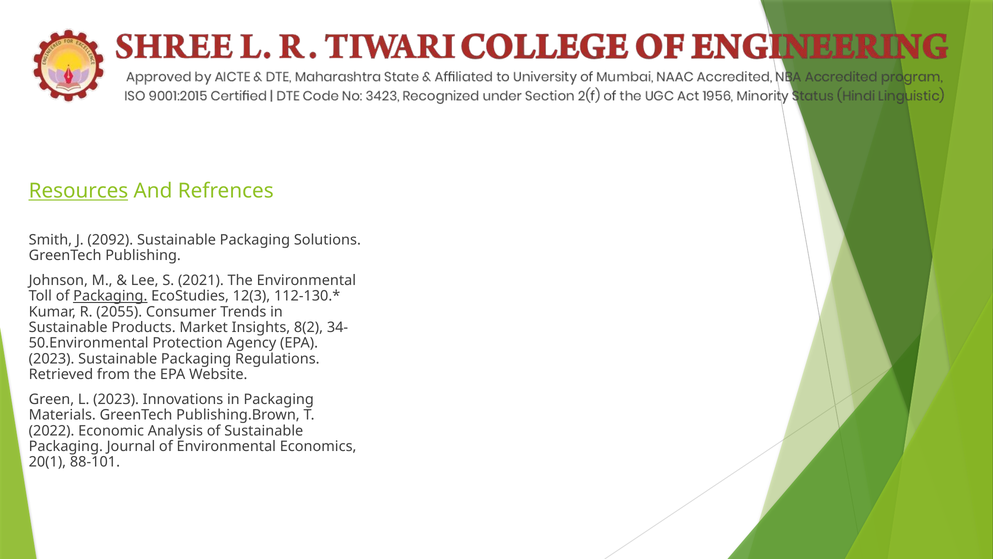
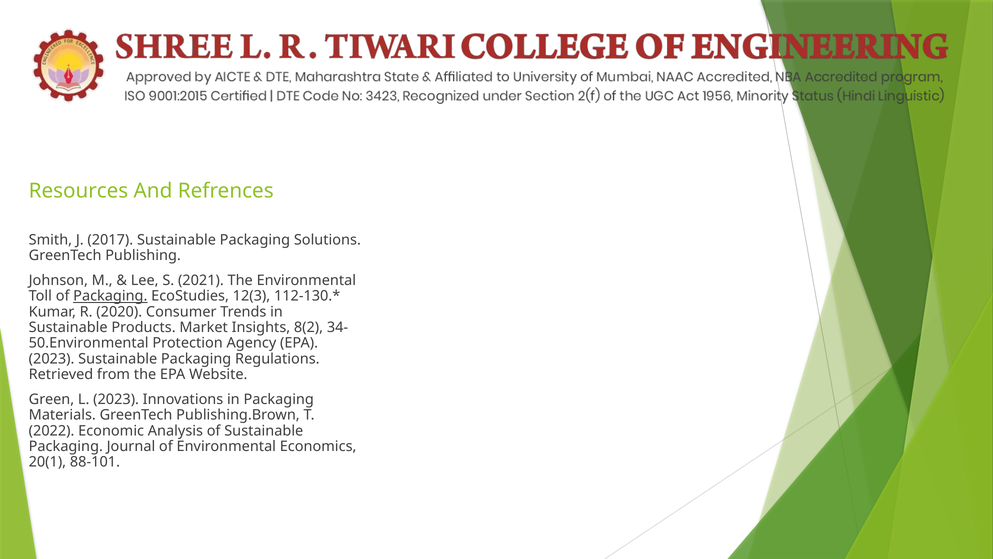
Resources underline: present -> none (79, 191)
2092: 2092 -> 2017 (110, 240)
2055: 2055 -> 2020 (119, 312)
